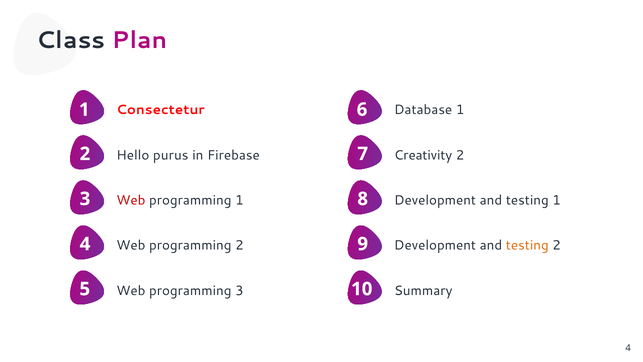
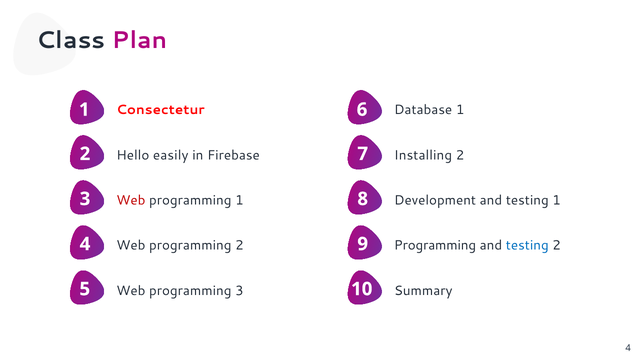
purus: purus -> easily (171, 155)
Creativity: Creativity -> Installing (423, 155)
Development: Development -> Programming (435, 245)
testing colour: orange -> blue (527, 245)
